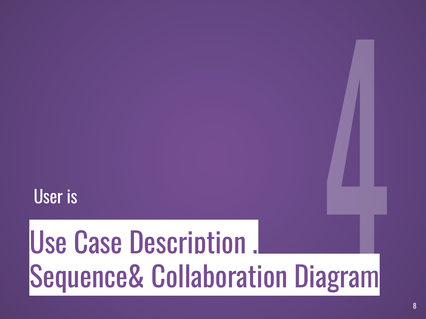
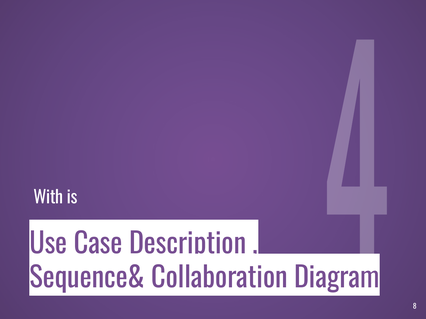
User: User -> With (48, 198)
